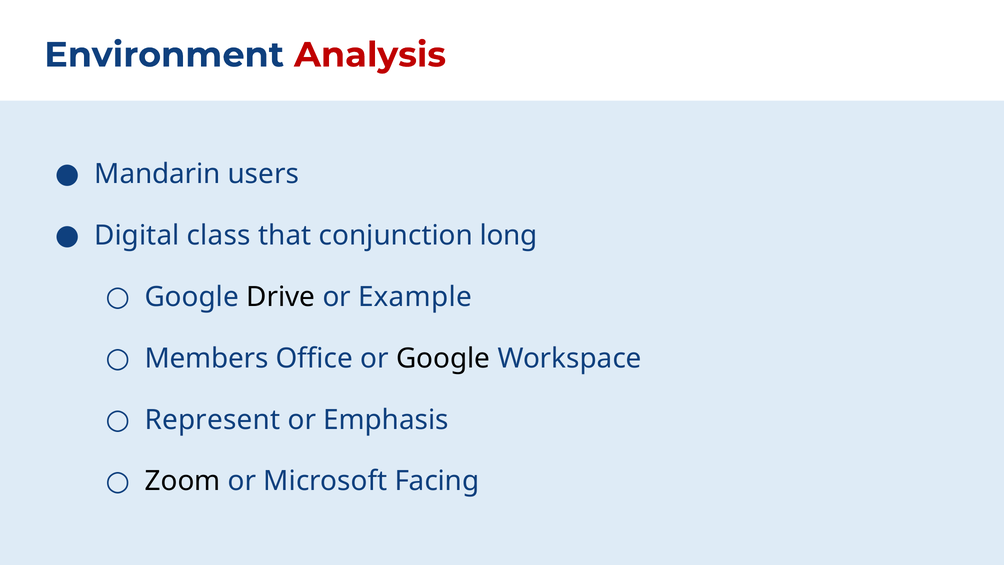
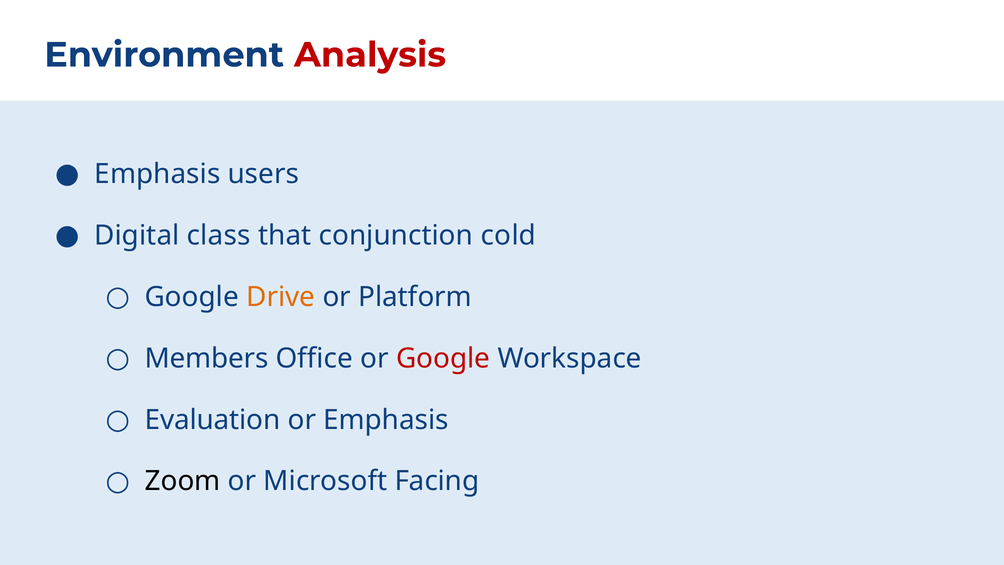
Mandarin: Mandarin -> Emphasis (157, 174)
long: long -> cold (508, 235)
Drive colour: black -> orange (281, 297)
Example: Example -> Platform (415, 297)
Google colour: black -> red (443, 358)
Represent: Represent -> Evaluation (213, 420)
